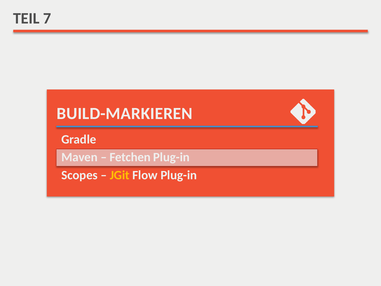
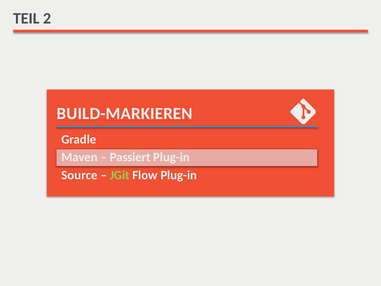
7: 7 -> 2 (47, 18)
Fetchen: Fetchen -> Passiert (130, 157)
Scopes: Scopes -> Source (80, 175)
JGit colour: yellow -> light green (120, 175)
